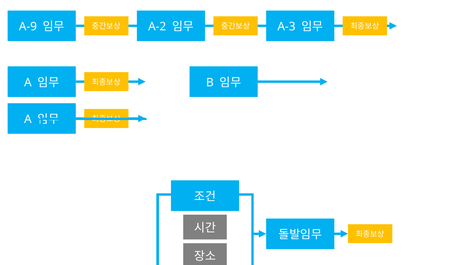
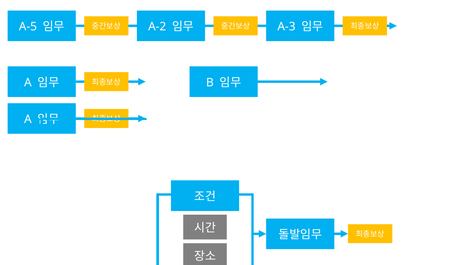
A-9: A-9 -> A-5 (28, 27)
